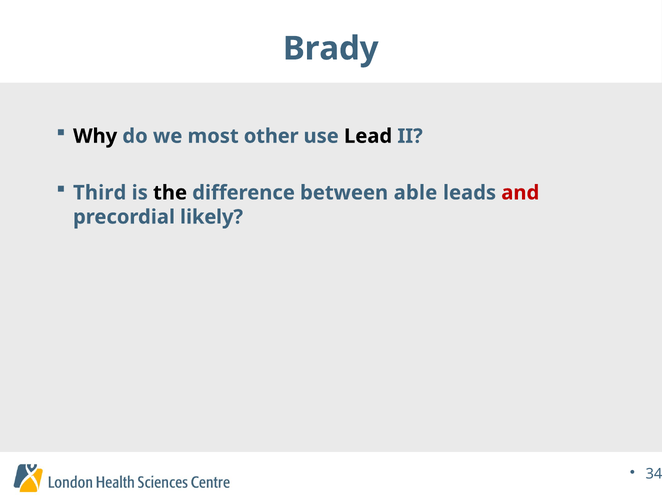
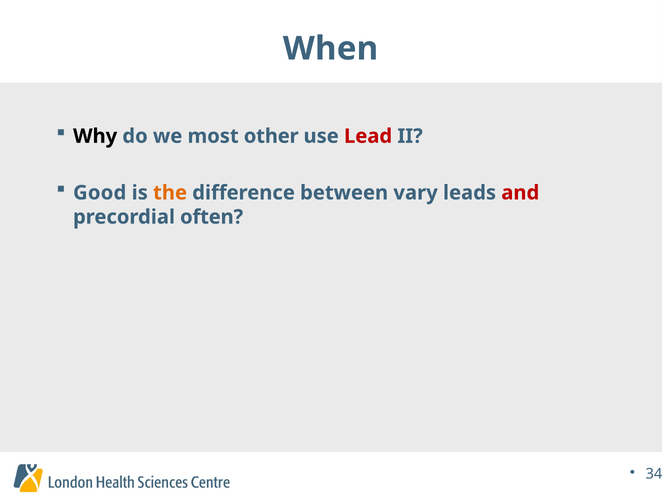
Brady: Brady -> When (331, 49)
Lead colour: black -> red (368, 136)
Third: Third -> Good (100, 193)
the colour: black -> orange (170, 193)
able: able -> vary (416, 193)
likely: likely -> often (212, 217)
